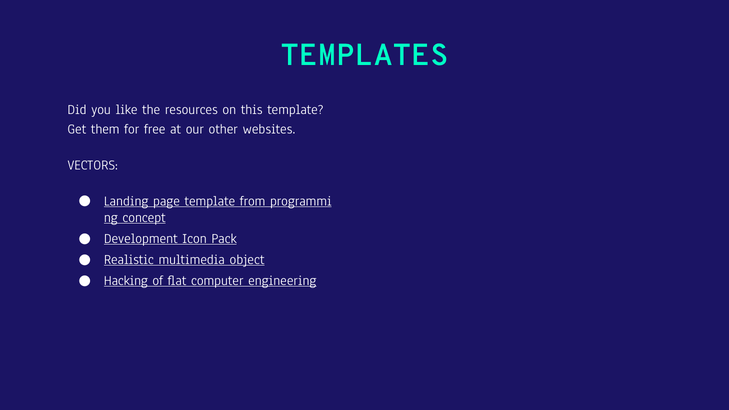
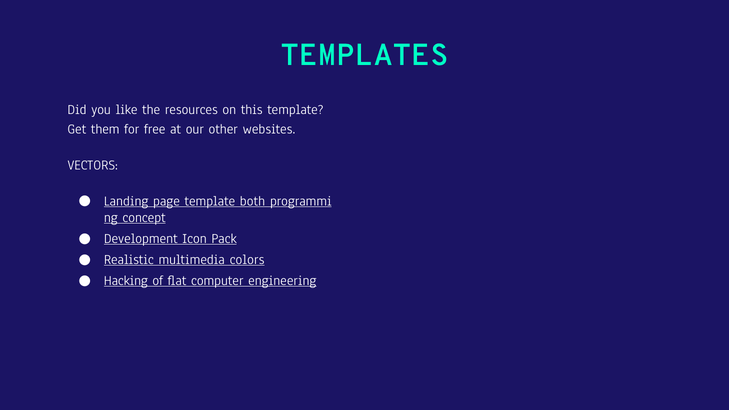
from: from -> both (252, 201)
object: object -> colors (247, 260)
